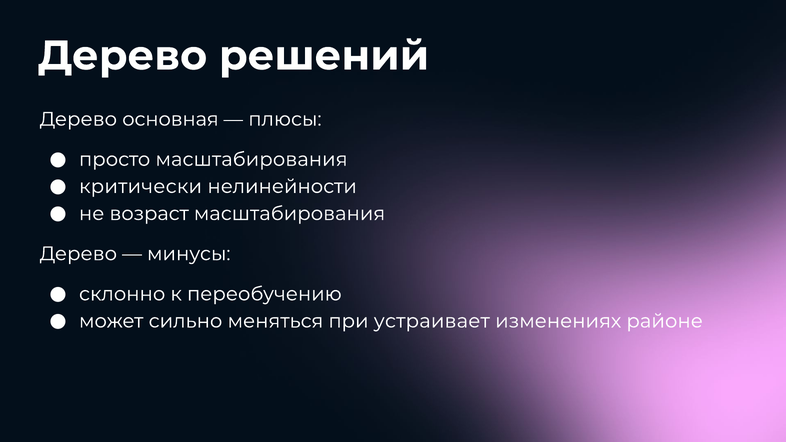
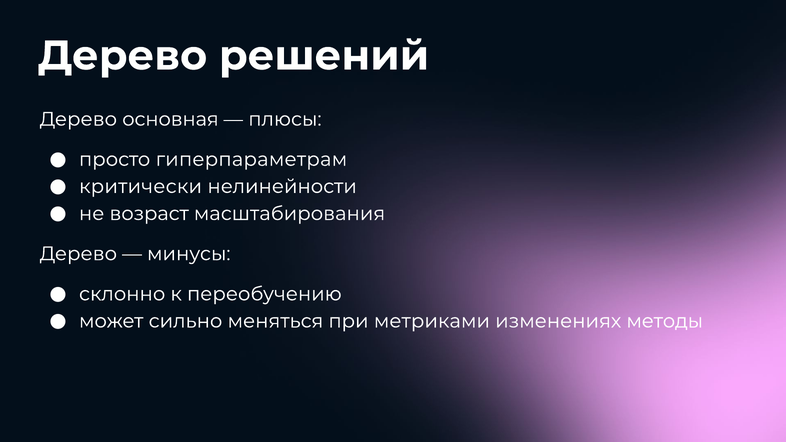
просто масштабирования: масштабирования -> гиперпараметрам (251, 159)
устраивает: устраивает -> метриками (432, 321)
районе: районе -> методы (665, 321)
